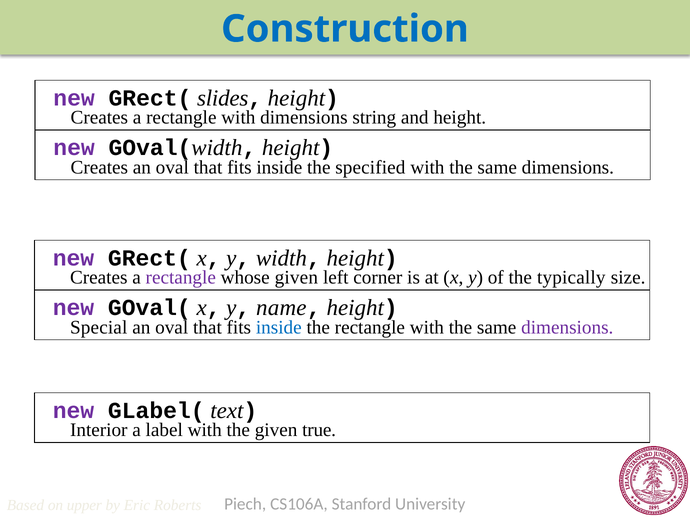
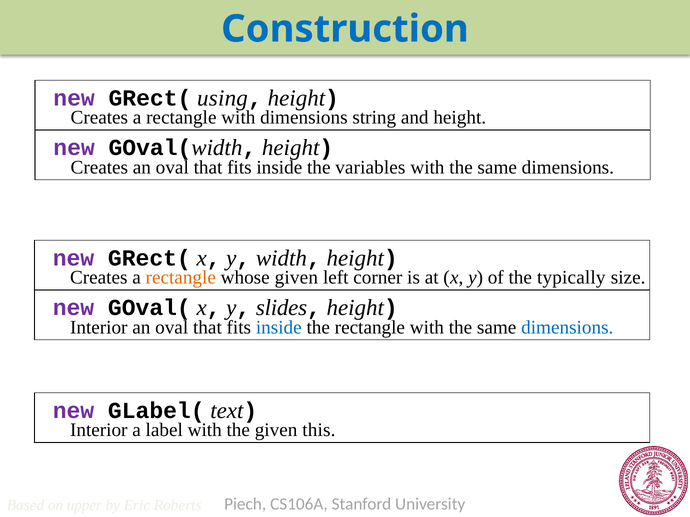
slides: slides -> using (222, 98)
specified: specified -> variables (370, 168)
rectangle colour: purple -> orange (181, 278)
name: name -> slides (282, 308)
Special: Special -> Interior (99, 328)
dimensions colour: purple -> blue (567, 328)
true: true -> this (319, 431)
